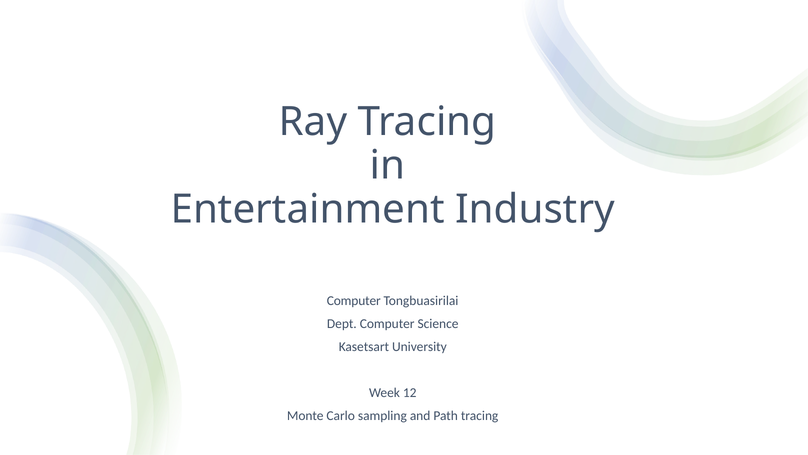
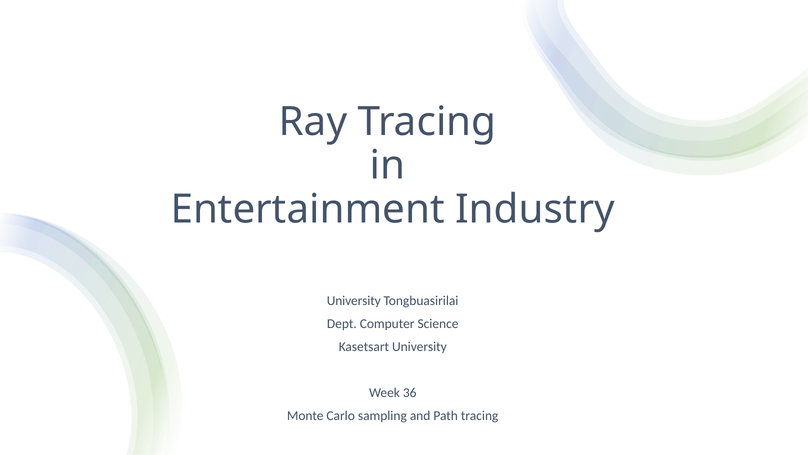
Computer: Computer -> University (354, 300)
12: 12 -> 36 (410, 392)
